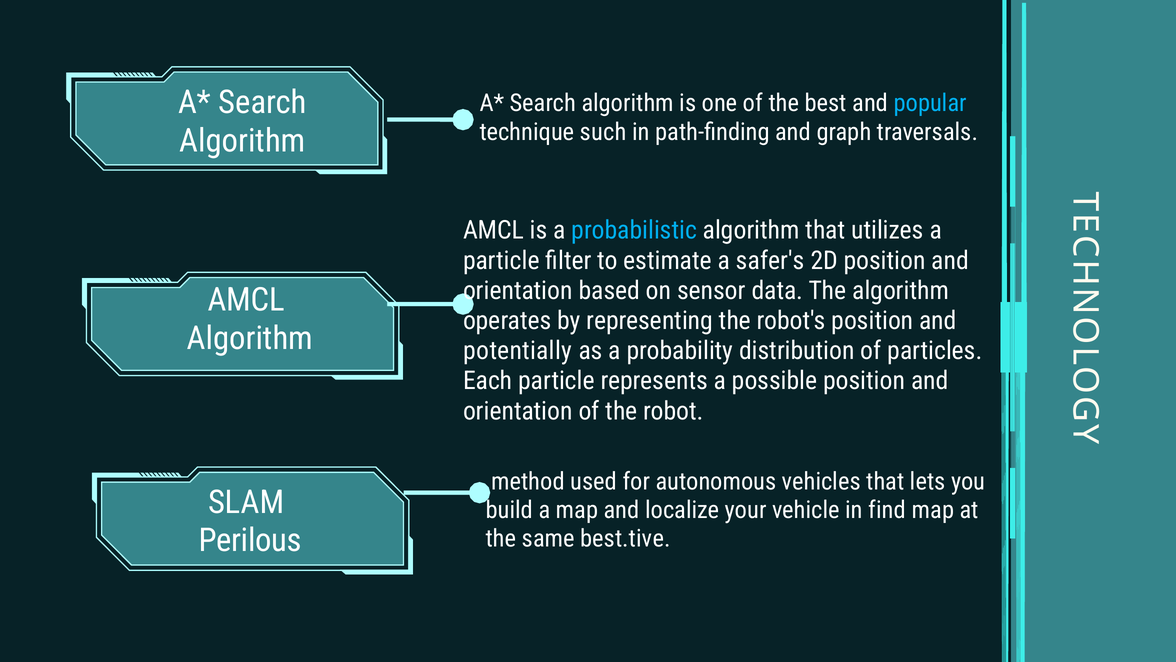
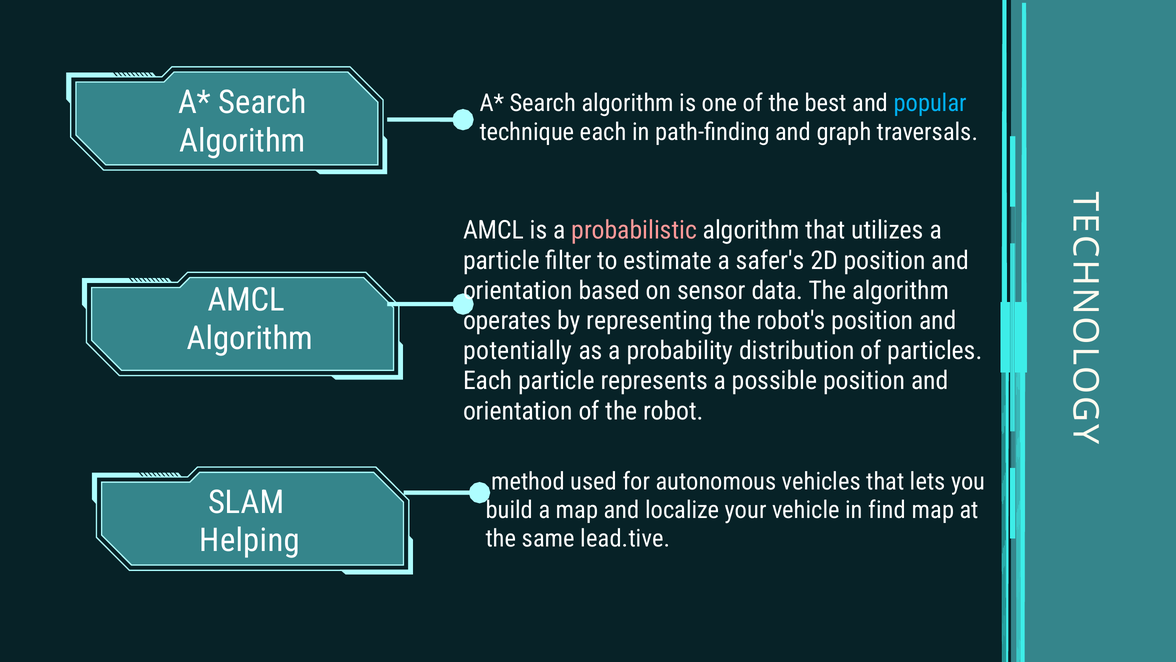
technique such: such -> each (603, 132)
probabilistic colour: light blue -> pink (634, 230)
Perilous: Perilous -> Helping (250, 540)
best.tive: best.tive -> lead.tive (625, 538)
